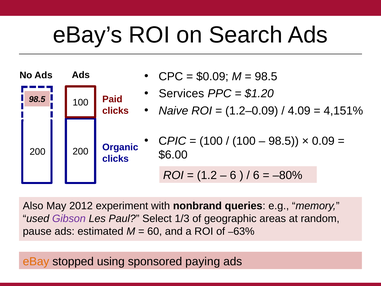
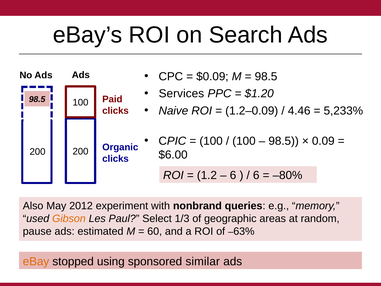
4.09: 4.09 -> 4.46 (299, 111)
4,151%: 4,151% -> 5,233% (343, 111)
Gibson colour: purple -> orange (69, 219)
paying: paying -> similar (203, 261)
